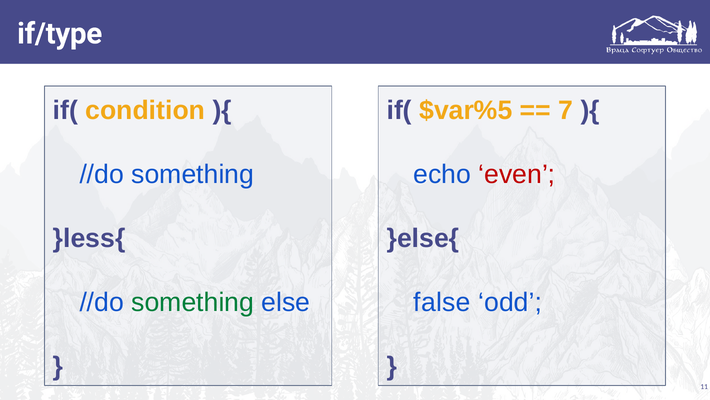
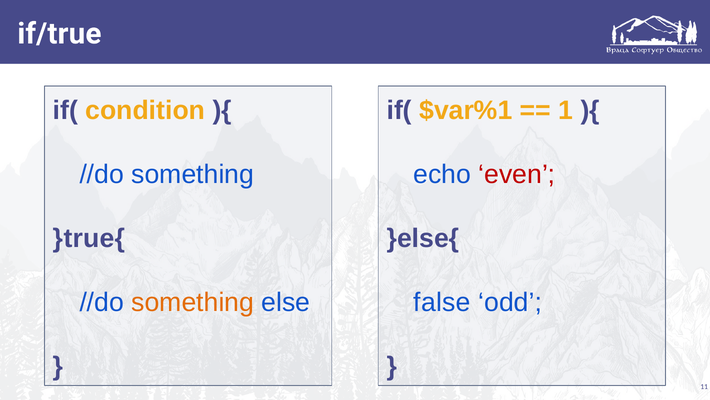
if/type: if/type -> if/true (59, 34)
$var%5: $var%5 -> $var%1 (466, 110)
7: 7 -> 1 (566, 110)
}less{: }less{ -> }true{ (89, 238)
something colour: green -> orange (193, 302)
